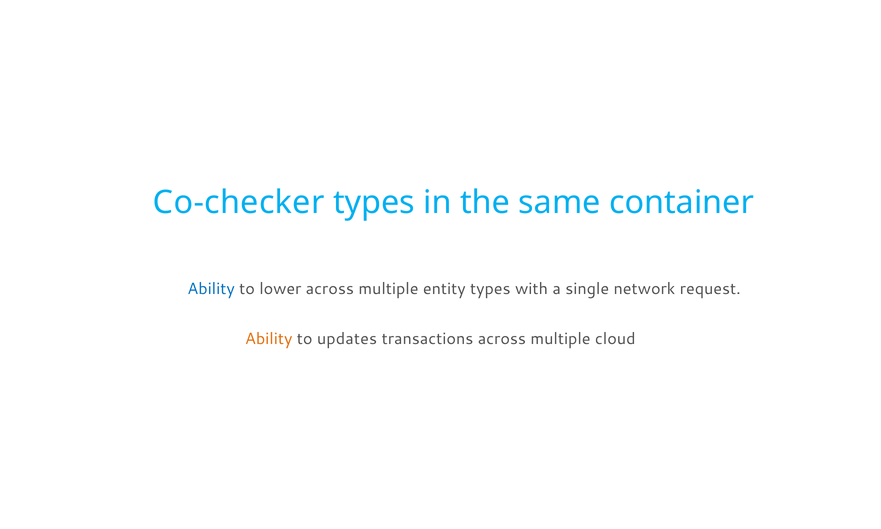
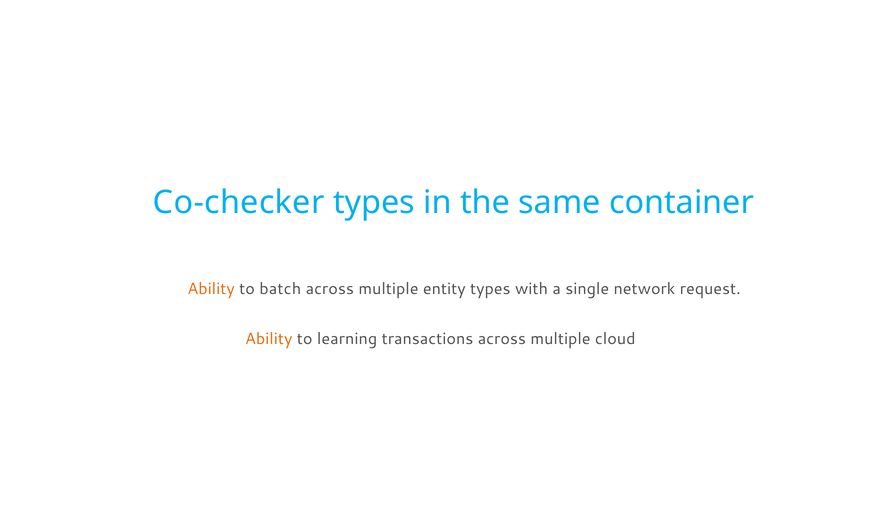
Ability colour: blue -> orange (211, 289)
lower: lower -> batch (280, 289)
updates: updates -> learning (347, 338)
